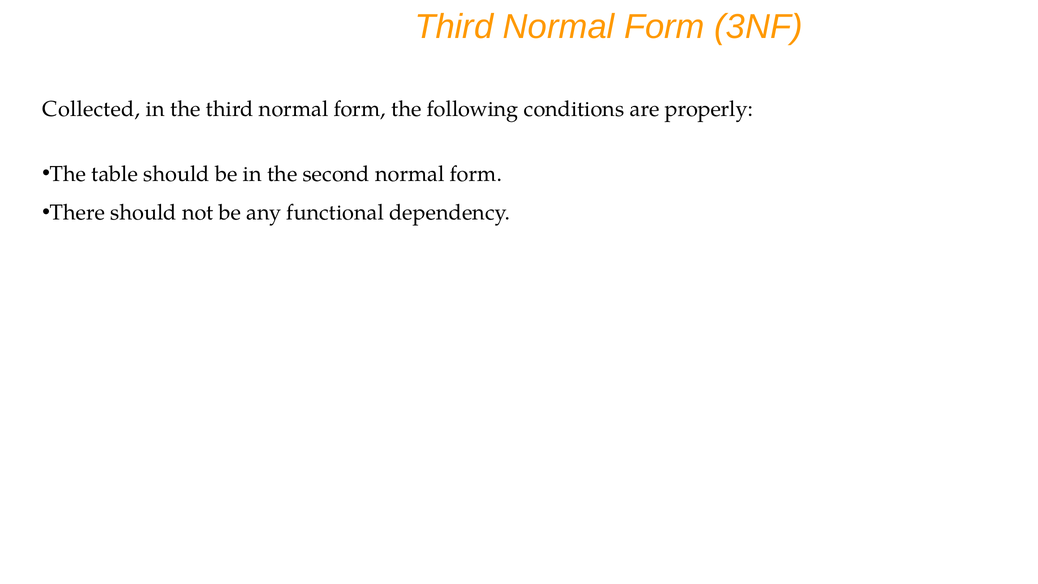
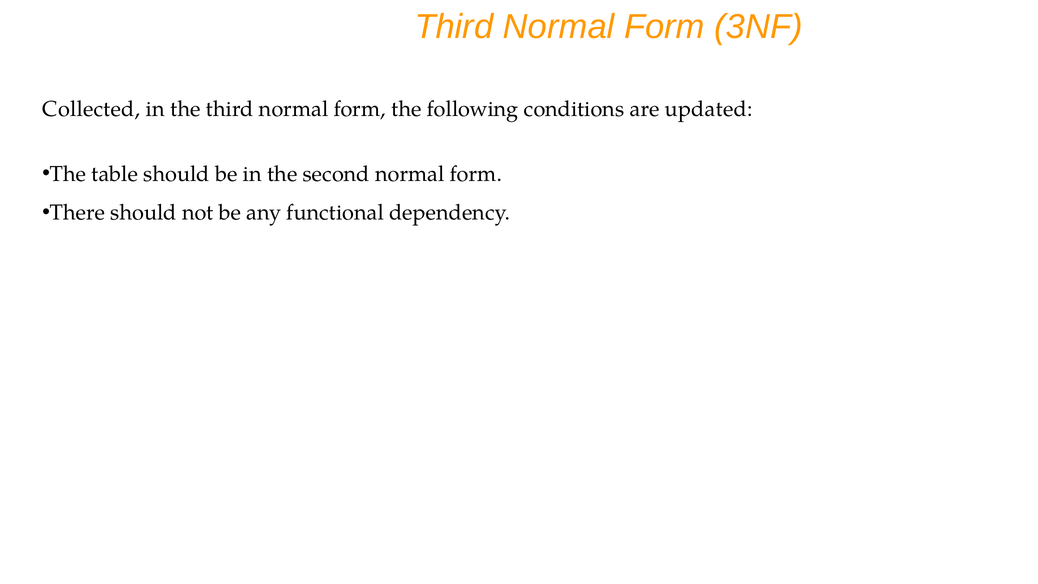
properly: properly -> updated (709, 109)
